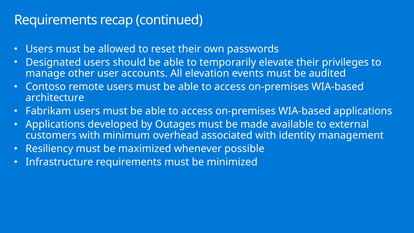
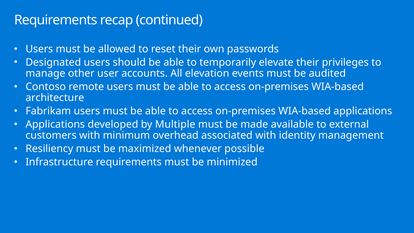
Outages: Outages -> Multiple (175, 124)
